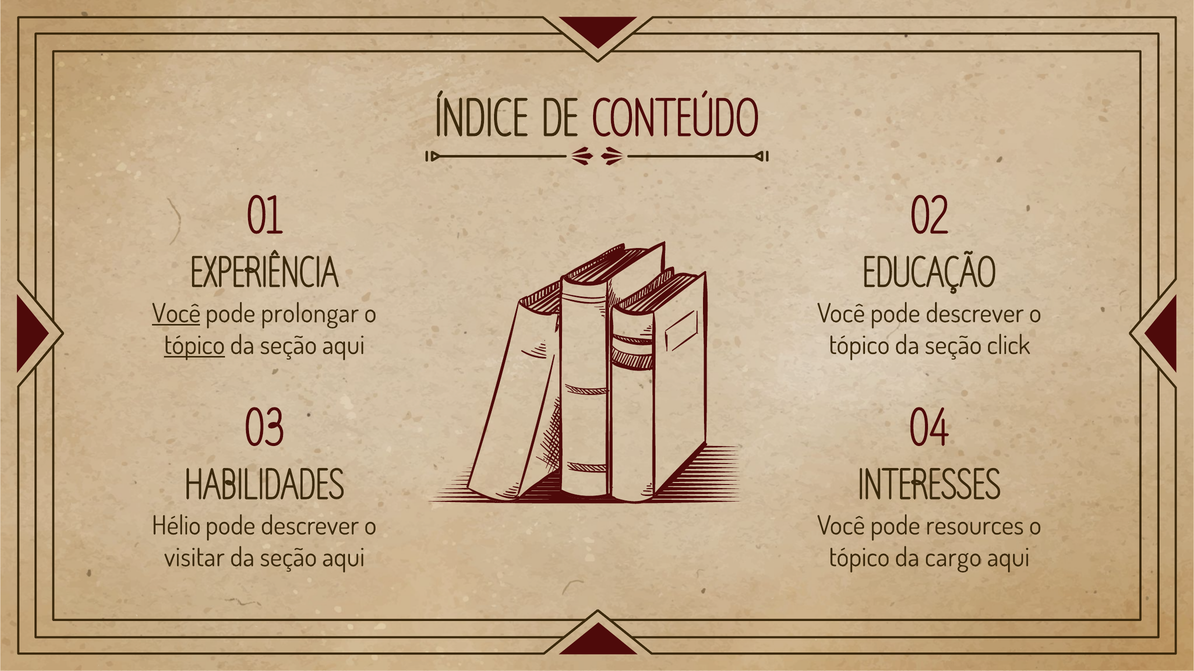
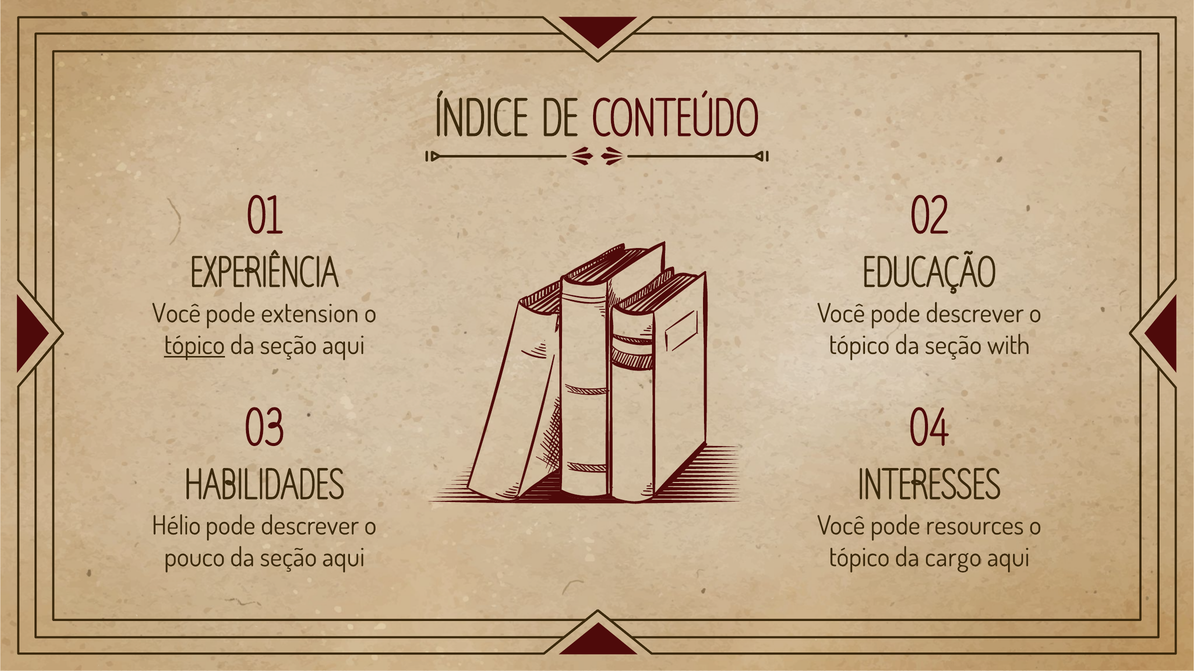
Você underline: present -> none (176, 314)
prolongar: prolongar -> extension (310, 314)
click: click -> with (1009, 346)
visitar: visitar -> pouco (195, 558)
